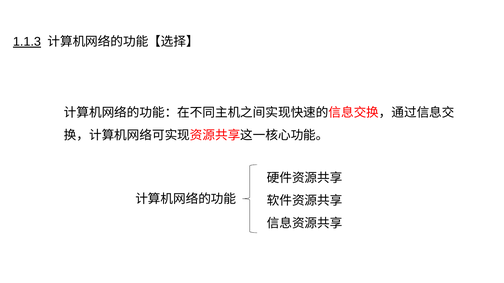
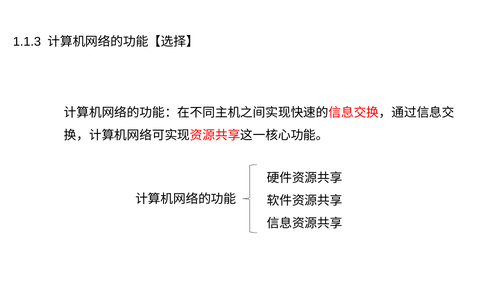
1.1.3 underline: present -> none (27, 42)
